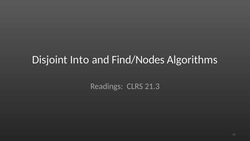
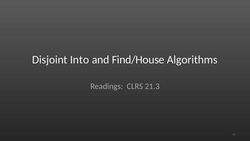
Find/Nodes: Find/Nodes -> Find/House (138, 60)
